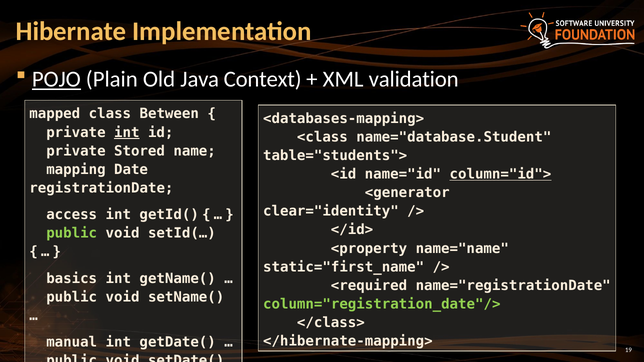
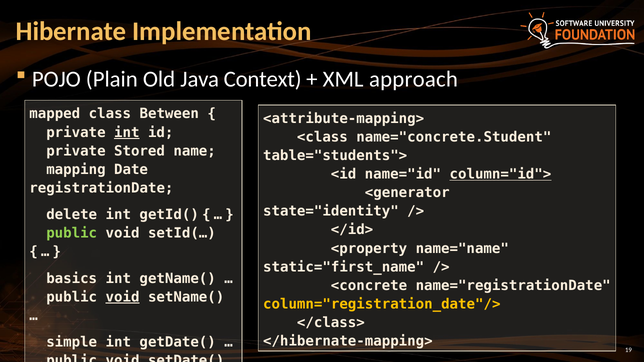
POJO underline: present -> none (56, 79)
validation: validation -> approach (413, 79)
<databases-mapping>: <databases-mapping> -> <attribute-mapping> (344, 119)
name="database.Student: name="database.Student -> name="concrete.Student (454, 137)
clear="identity: clear="identity -> state="identity (331, 211)
access: access -> delete (72, 215)
<required: <required -> <concrete (369, 286)
void underline: none -> present (123, 297)
column="registration_date"/> colour: light green -> yellow (382, 304)
manual: manual -> simple (72, 342)
